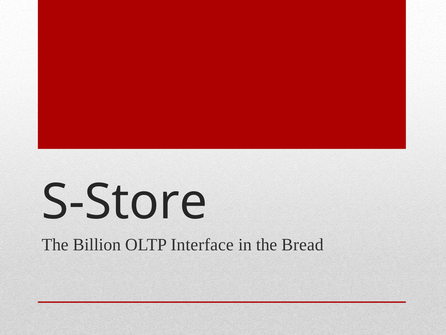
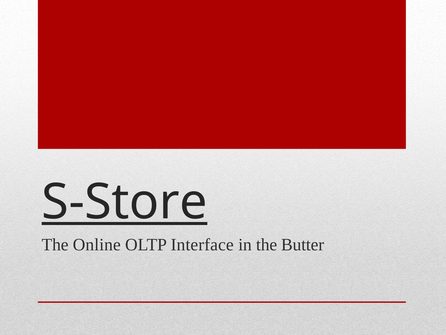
S-Store underline: none -> present (125, 202)
Billion: Billion -> Online (97, 244)
Bread: Bread -> Butter (303, 244)
